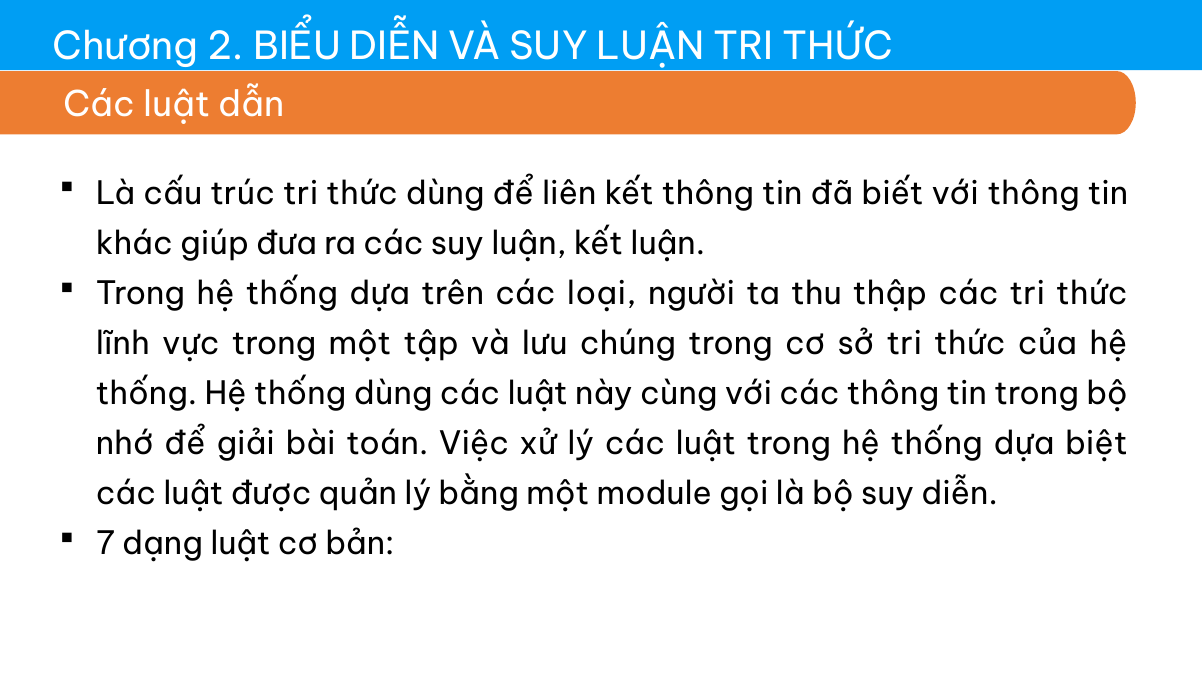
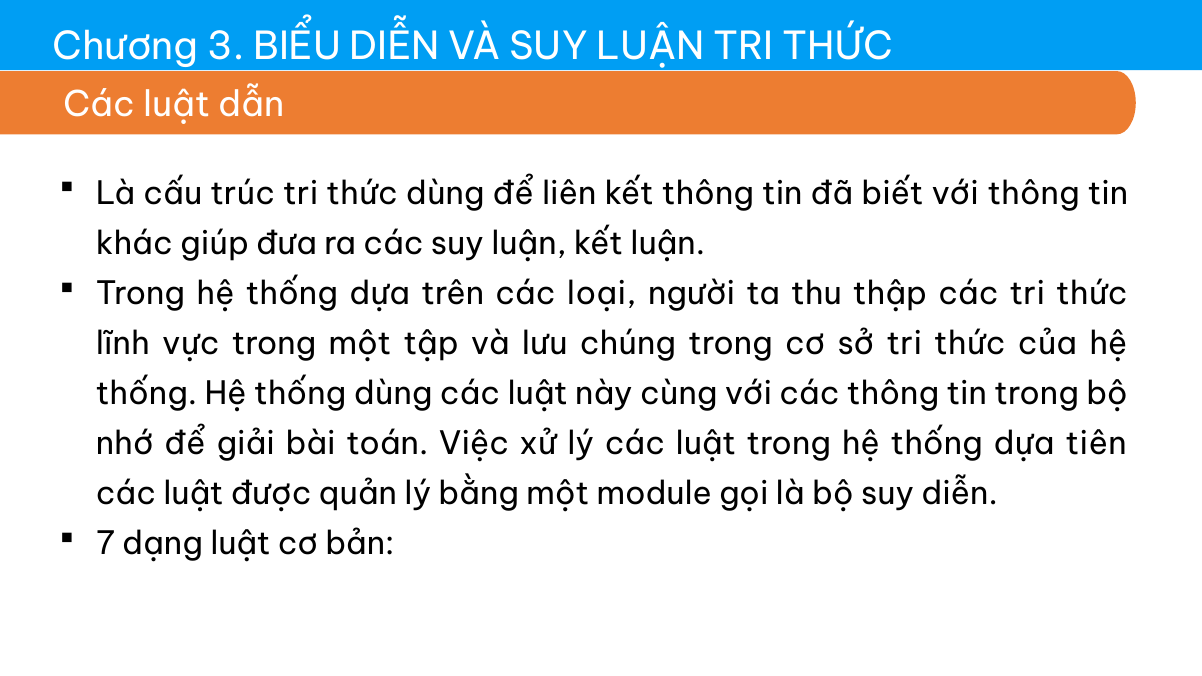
2: 2 -> 3 (226, 47)
biệt: biệt -> tiên (1096, 444)
